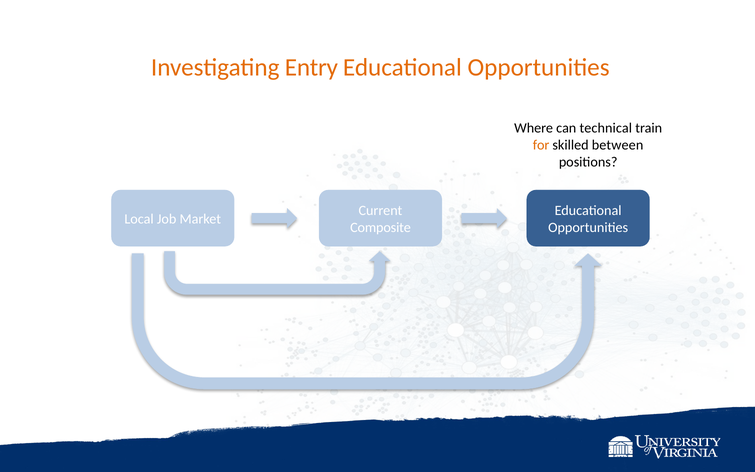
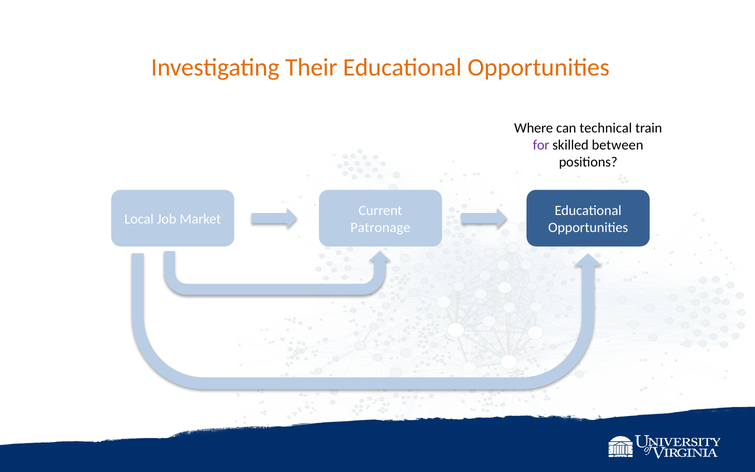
Entry: Entry -> Their (311, 67)
for colour: orange -> purple (541, 145)
Composite: Composite -> Patronage (380, 228)
